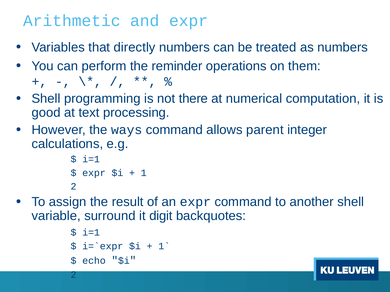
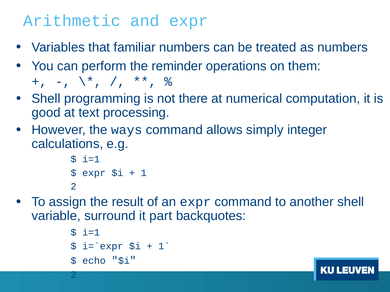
directly: directly -> familiar (135, 47)
parent: parent -> simply (265, 130)
digit: digit -> part (161, 216)
